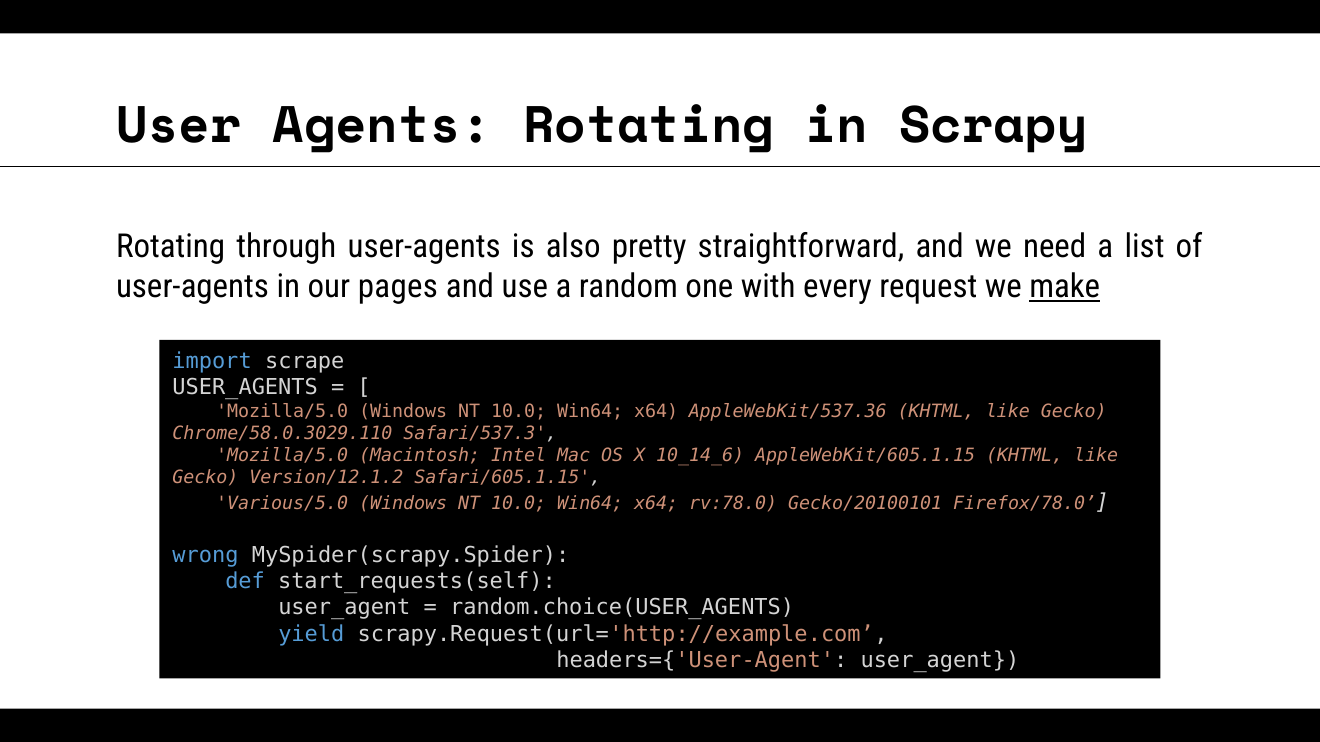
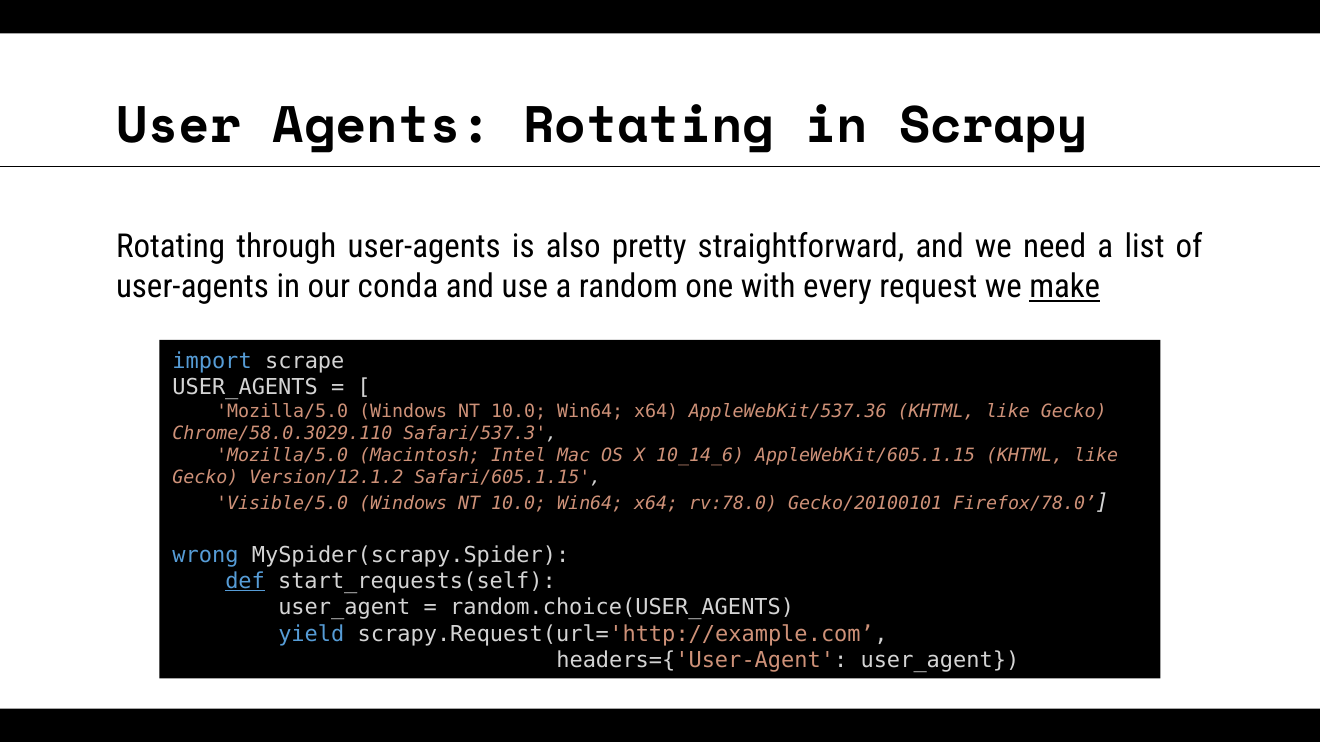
pages: pages -> conda (398, 287)
Various/5.0: Various/5.0 -> Visible/5.0 (282, 504)
def underline: none -> present (245, 582)
